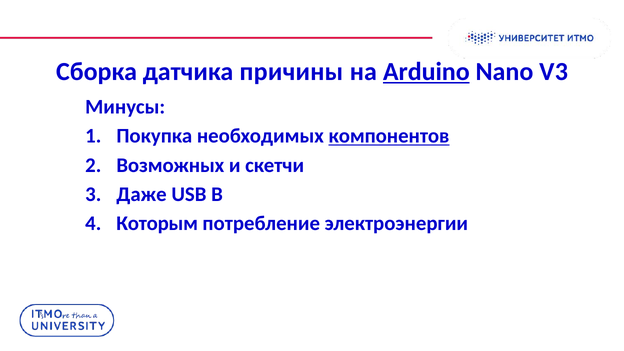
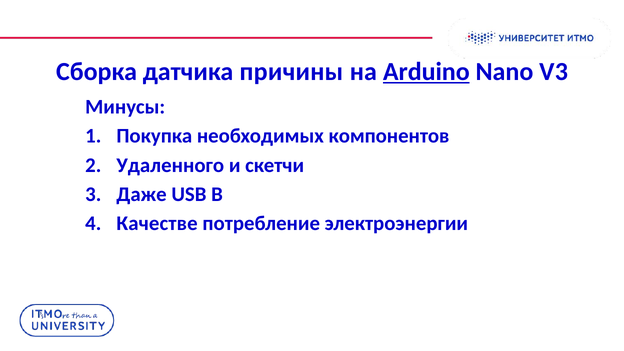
компонентов underline: present -> none (389, 136)
Возможных: Возможных -> Удаленного (170, 165)
Которым: Которым -> Качестве (157, 223)
